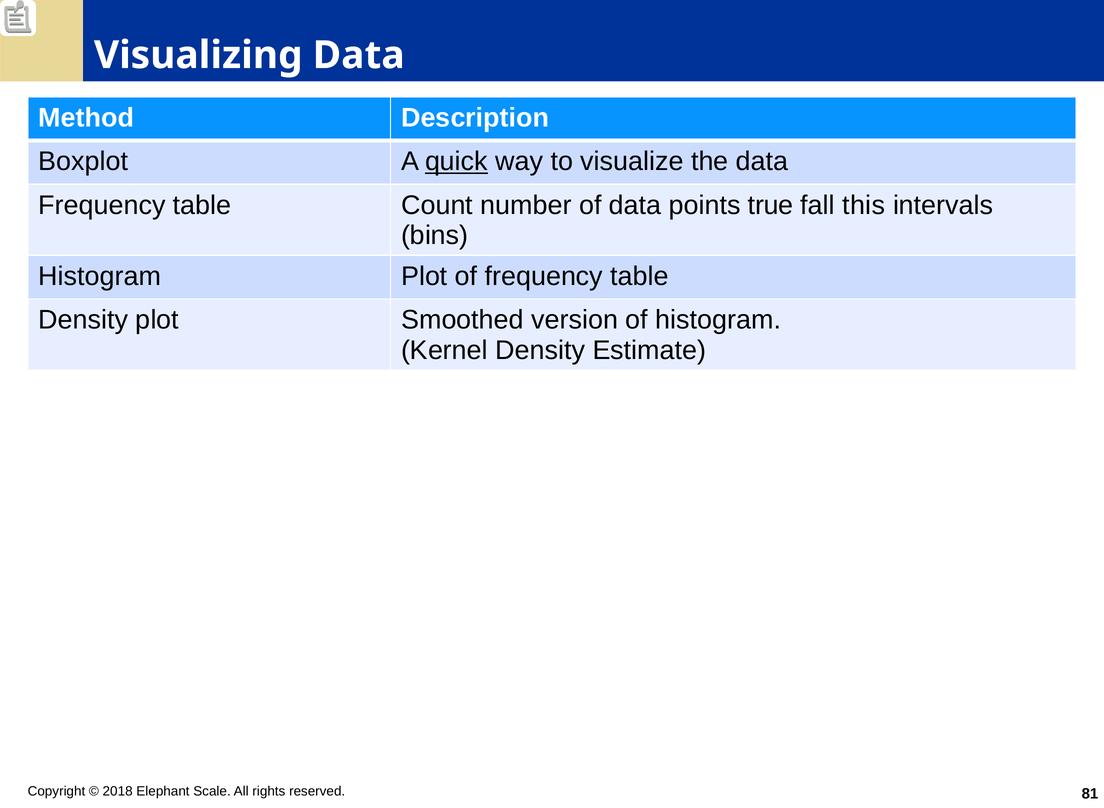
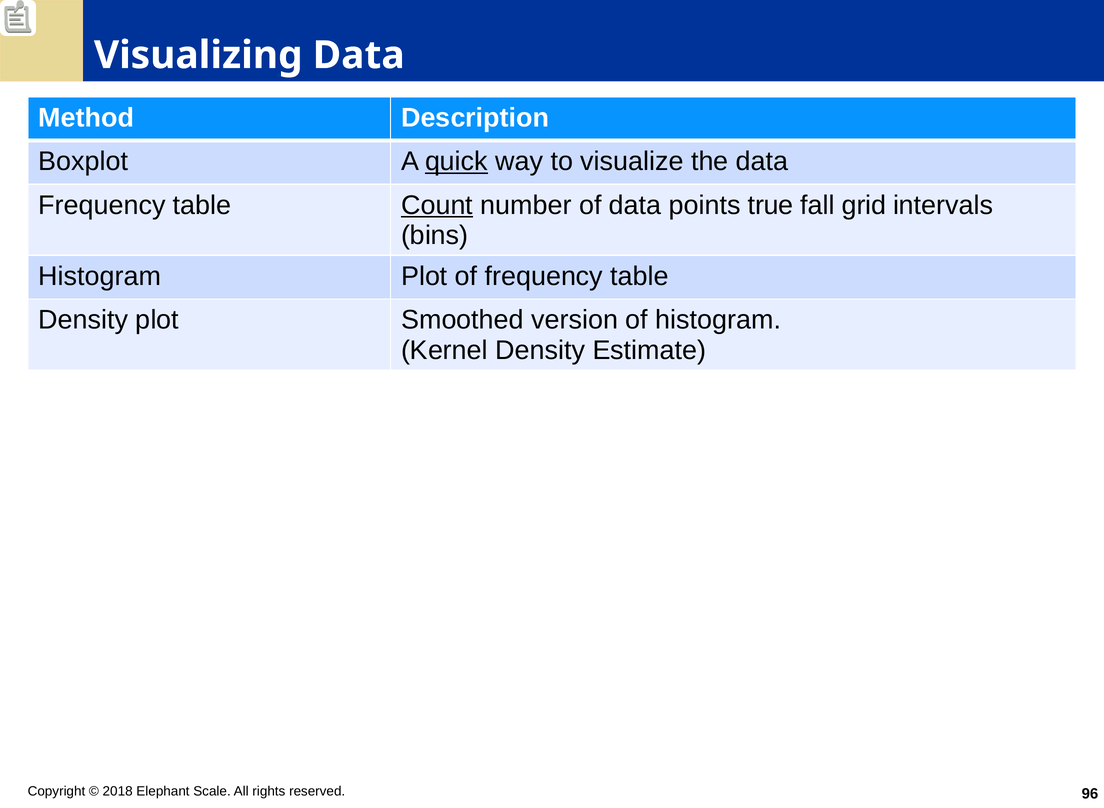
Count underline: none -> present (437, 205)
this: this -> grid (864, 205)
81: 81 -> 96 (1090, 794)
